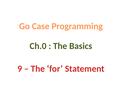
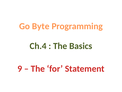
Case: Case -> Byte (41, 26)
Ch.0: Ch.0 -> Ch.4 (38, 46)
